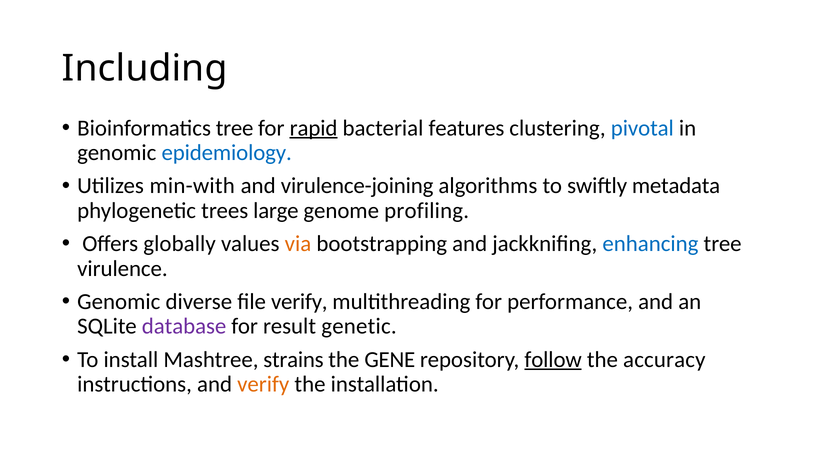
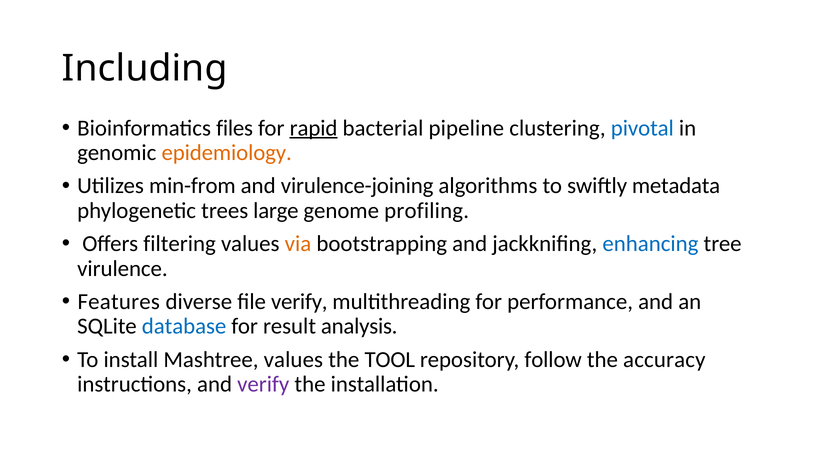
Bioinformatics tree: tree -> files (235, 128)
features: features -> pipeline (466, 128)
epidemiology colour: blue -> orange (227, 153)
min-with: min-with -> min-from (192, 186)
globally: globally -> filtering (180, 244)
Genomic: Genomic -> Features (119, 302)
database colour: purple -> blue (184, 327)
genetic: genetic -> analysis (359, 327)
Mashtree strains: strains -> values (293, 360)
GENE: GENE -> TOOL (390, 360)
follow underline: present -> none (553, 360)
verify colour: orange -> purple (263, 385)
